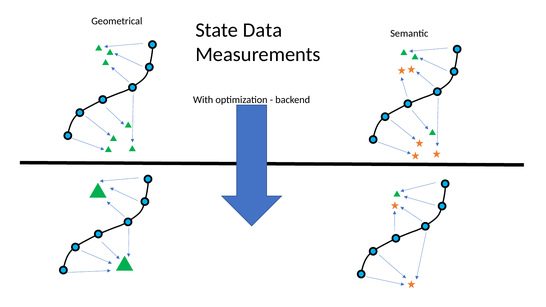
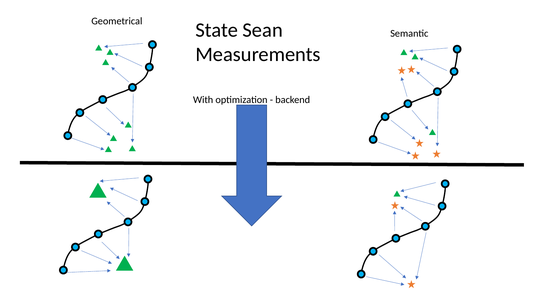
Data: Data -> Sean (263, 30)
